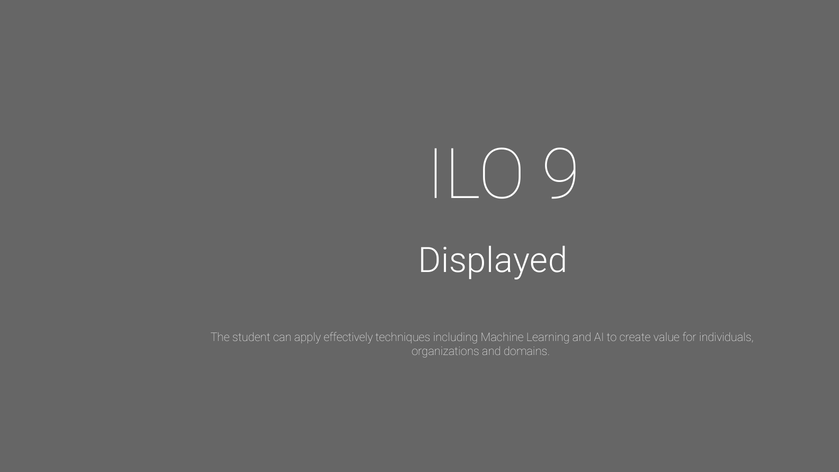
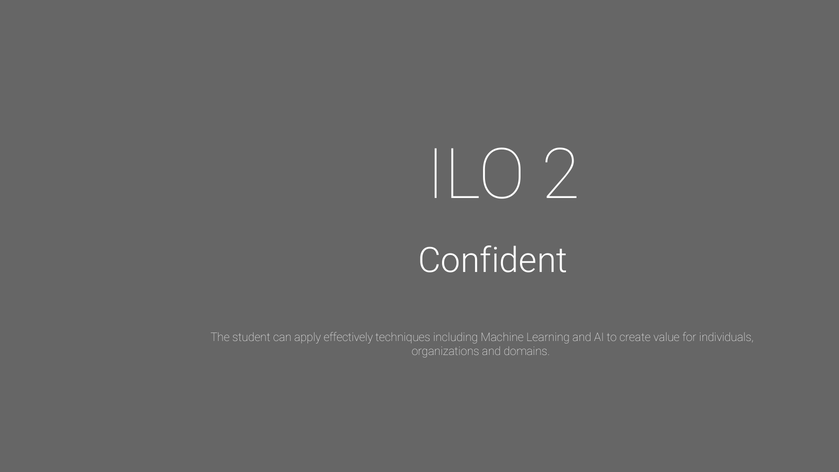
9: 9 -> 2 (561, 175)
Displayed: Displayed -> Confident (493, 261)
